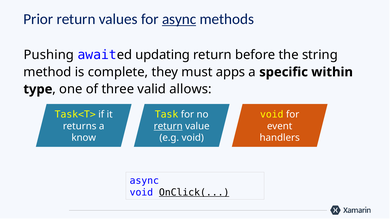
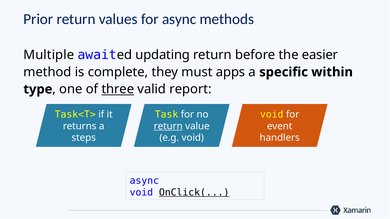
async underline: present -> none (179, 19)
Pushing: Pushing -> Multiple (49, 55)
string: string -> easier (320, 55)
three underline: none -> present (118, 89)
allows: allows -> report (191, 89)
know: know -> steps (84, 138)
